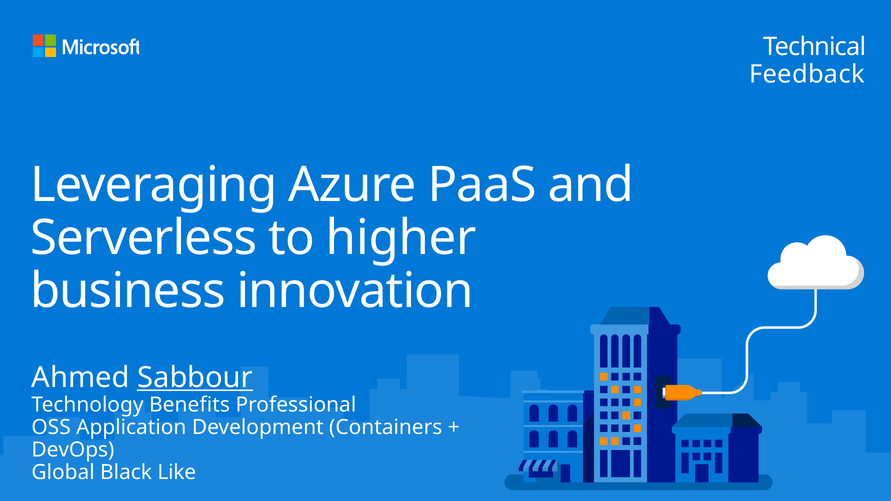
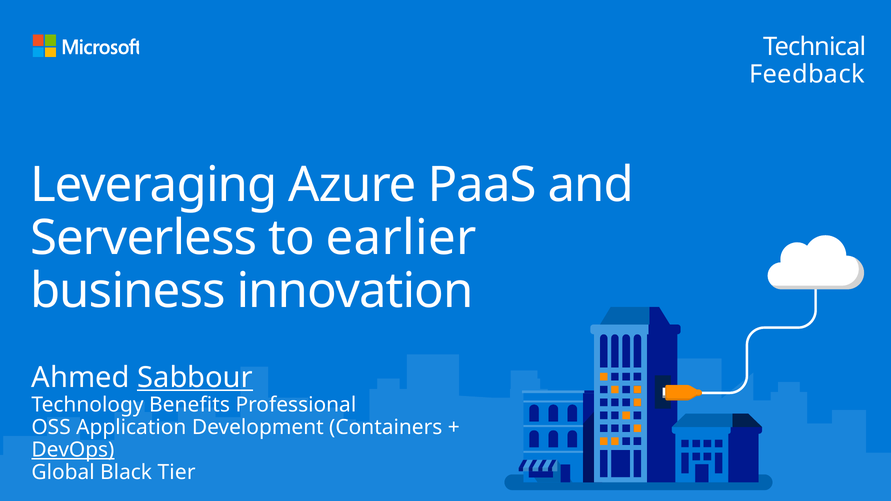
higher: higher -> earlier (401, 238)
DevOps underline: none -> present (73, 450)
Like: Like -> Tier (177, 473)
